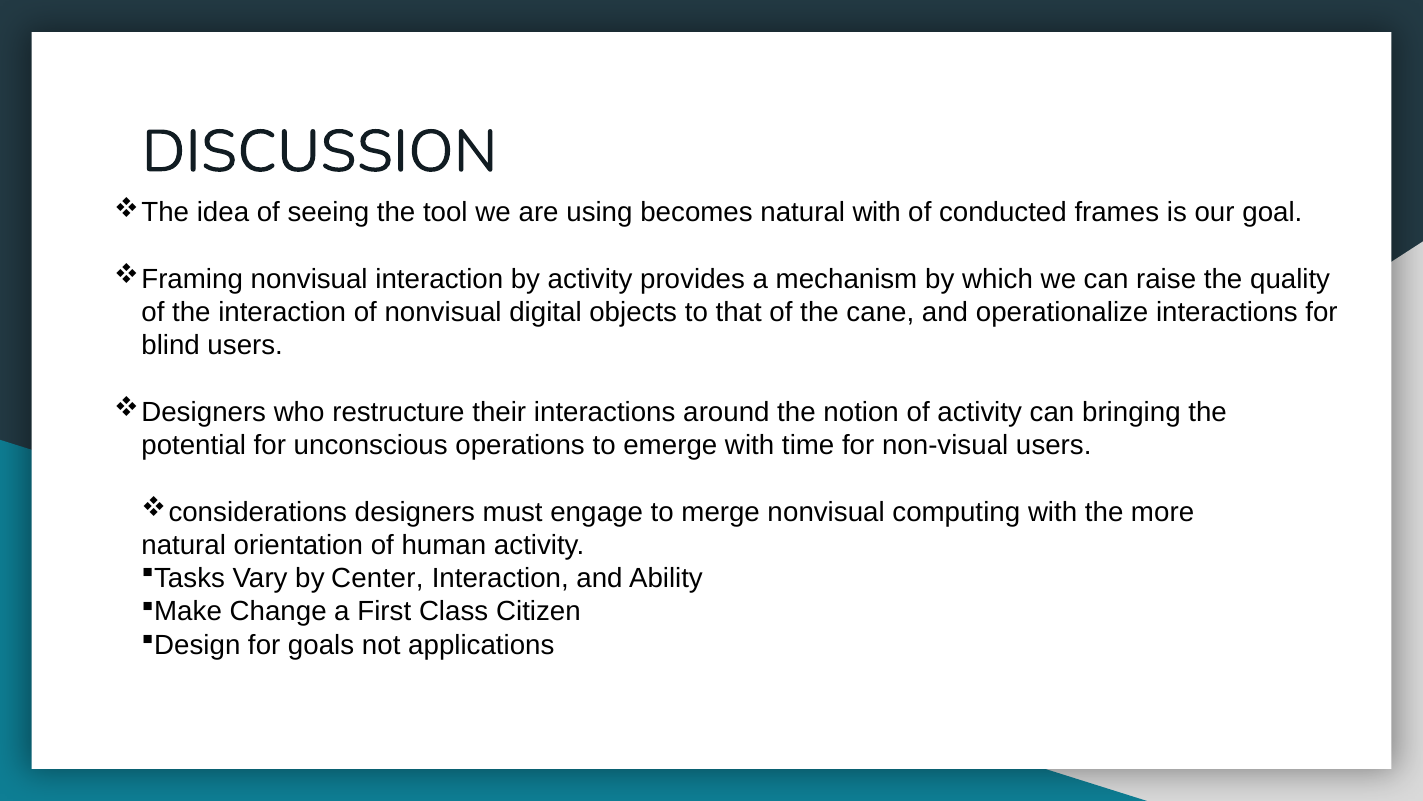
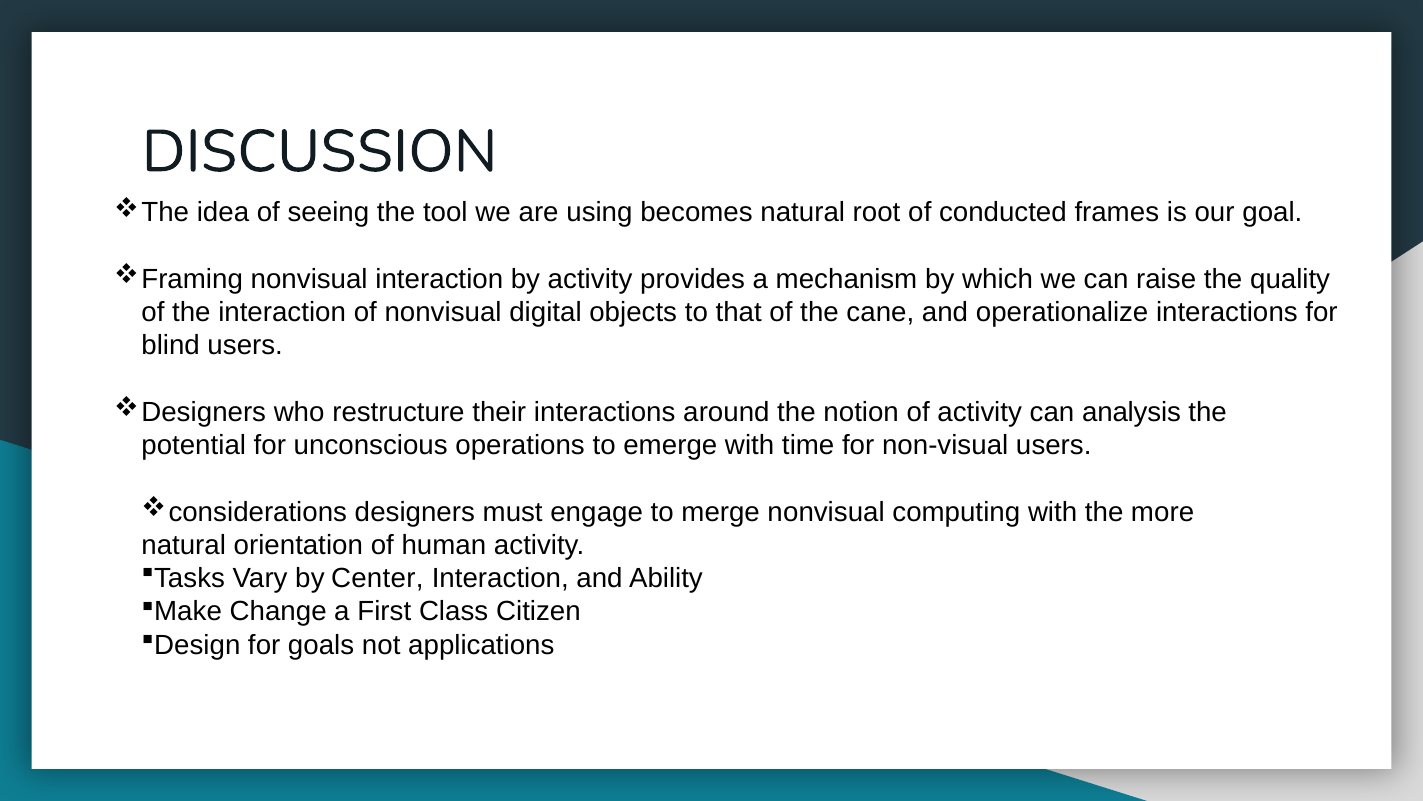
natural with: with -> root (877, 213)
bringing: bringing -> analysis (1131, 412)
